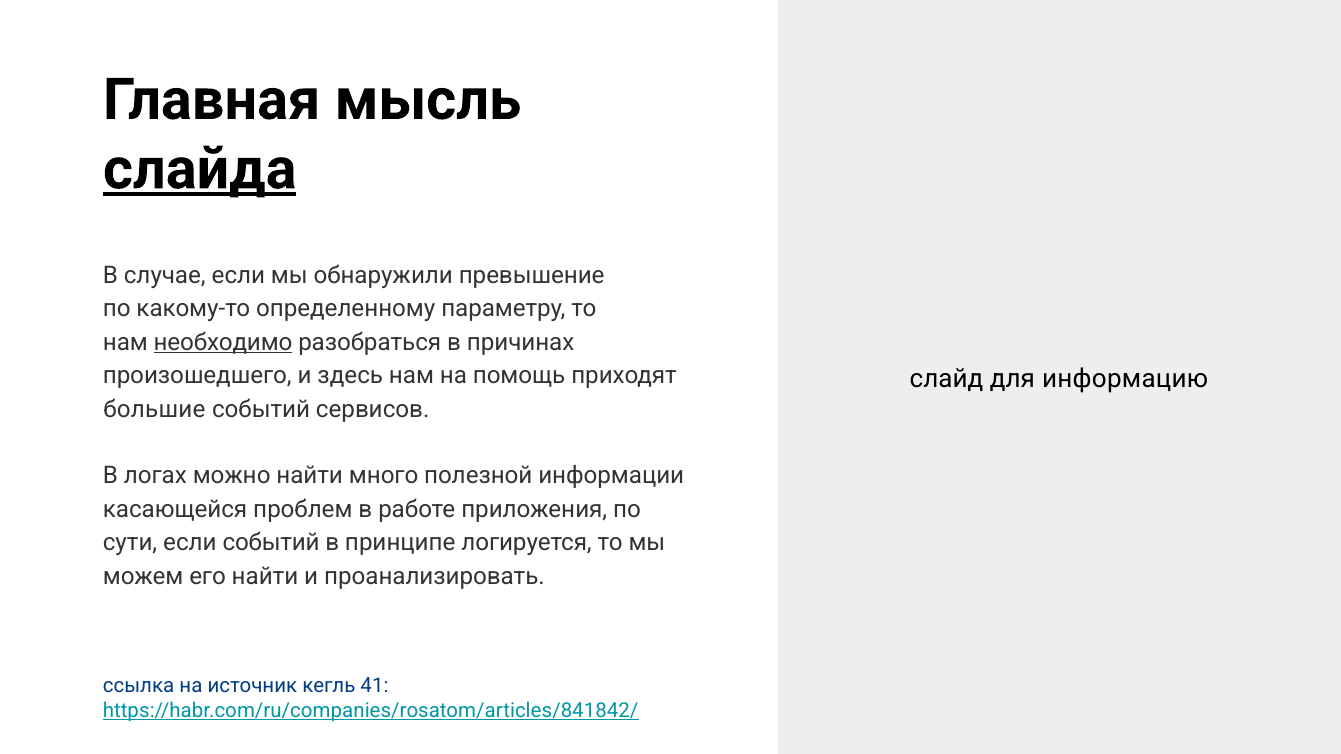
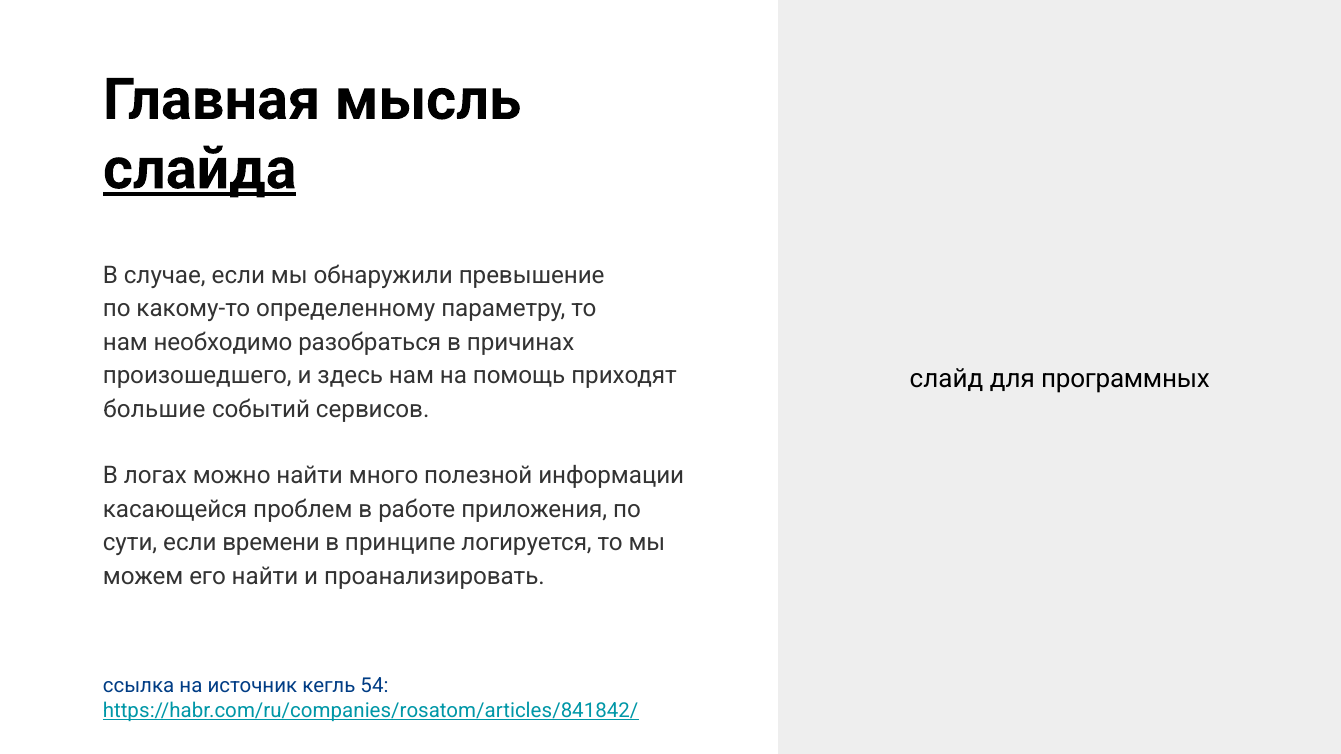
необходимо underline: present -> none (223, 342)
информацию: информацию -> программных (1125, 379)
если событий: событий -> времени (271, 543)
41: 41 -> 54 (374, 687)
